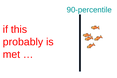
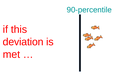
probably: probably -> deviation (23, 42)
